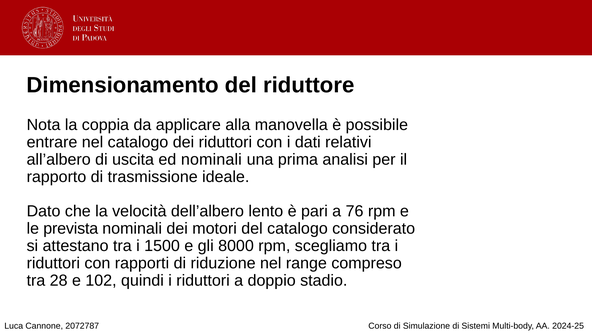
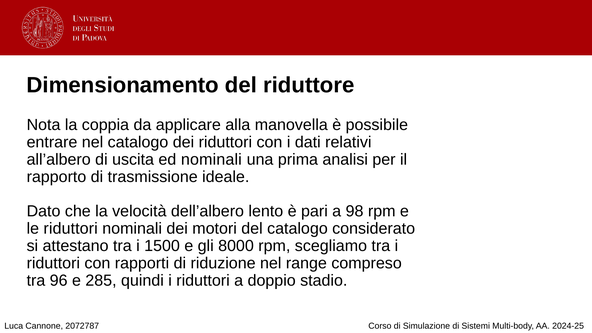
76: 76 -> 98 (355, 211)
le prevista: prevista -> riduttori (71, 229)
28: 28 -> 96 (59, 281)
102: 102 -> 285 (101, 281)
